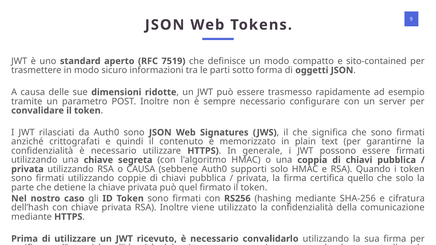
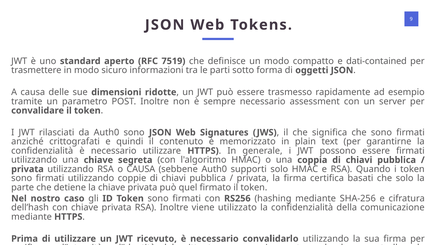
sito-contained: sito-contained -> dati-contained (376, 61)
configurare: configurare -> assessment (315, 101)
quello: quello -> basati (360, 179)
